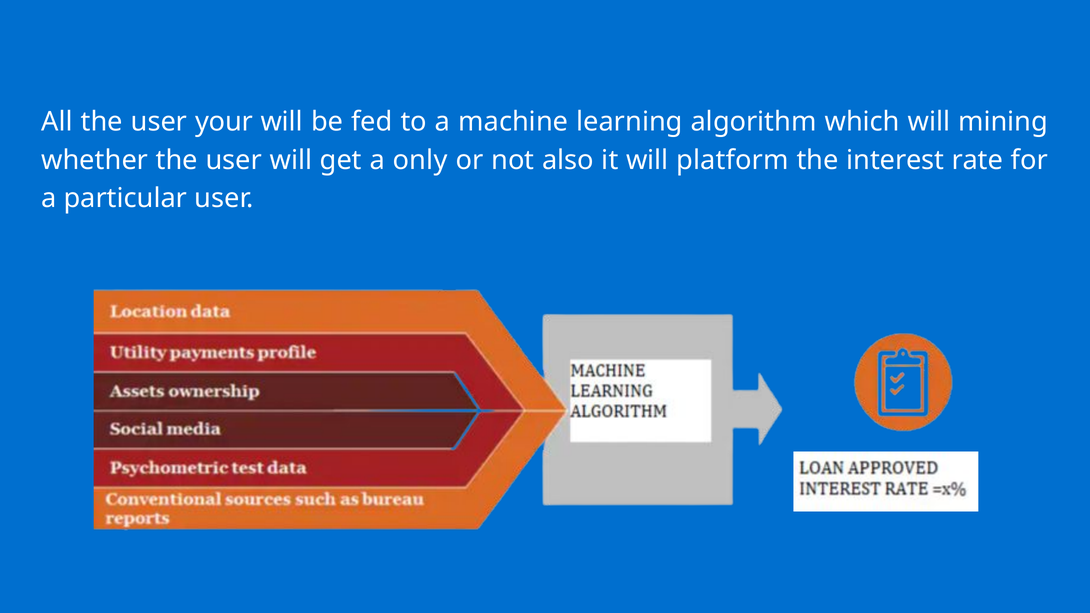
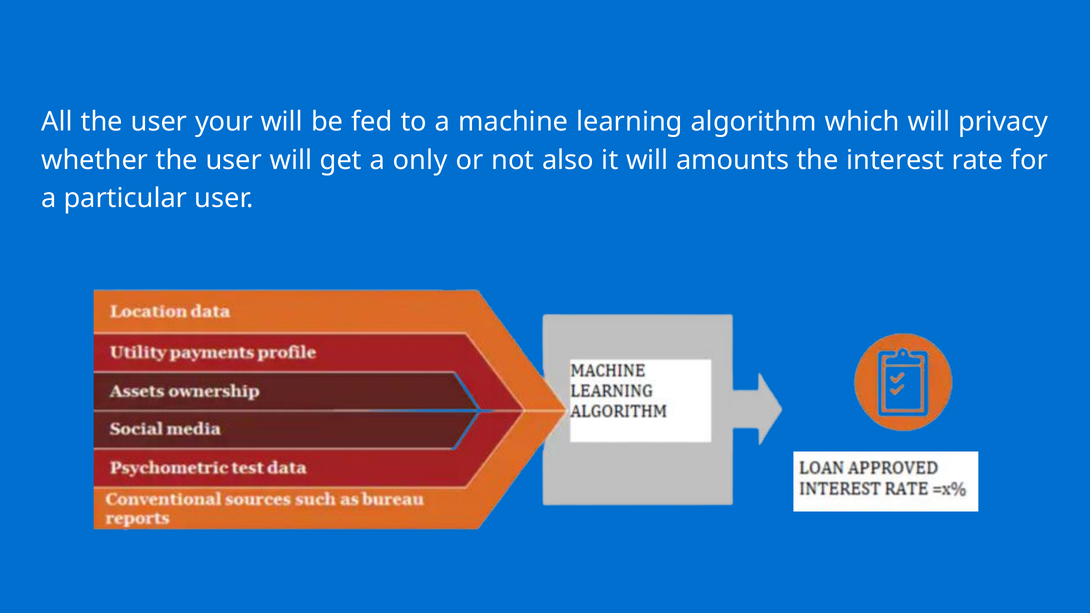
mining: mining -> privacy (1003, 122)
platform: platform -> amounts (733, 160)
